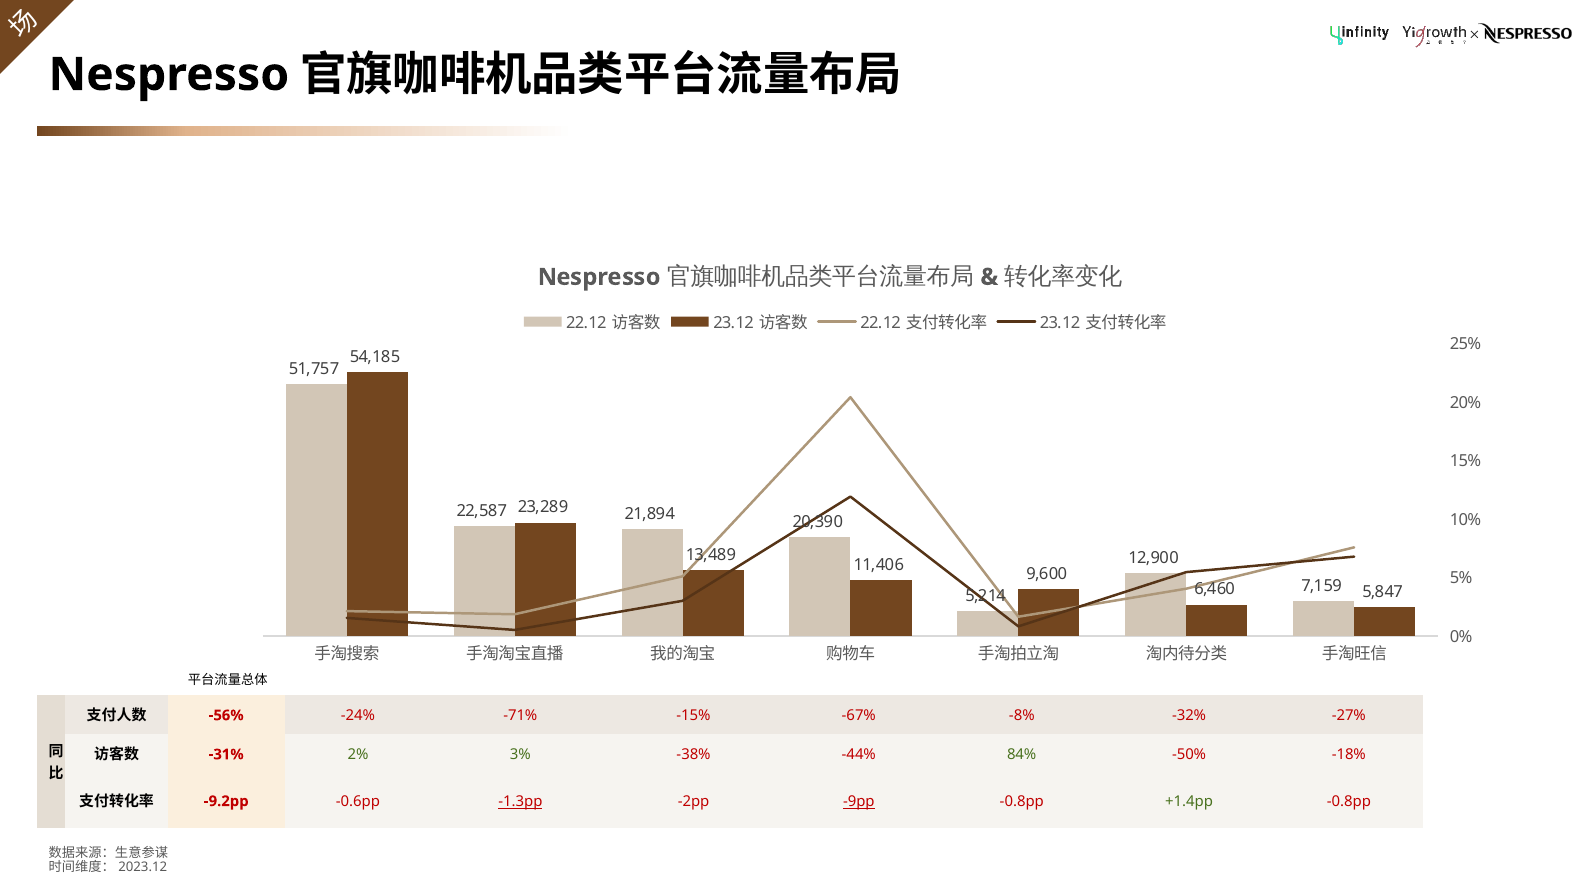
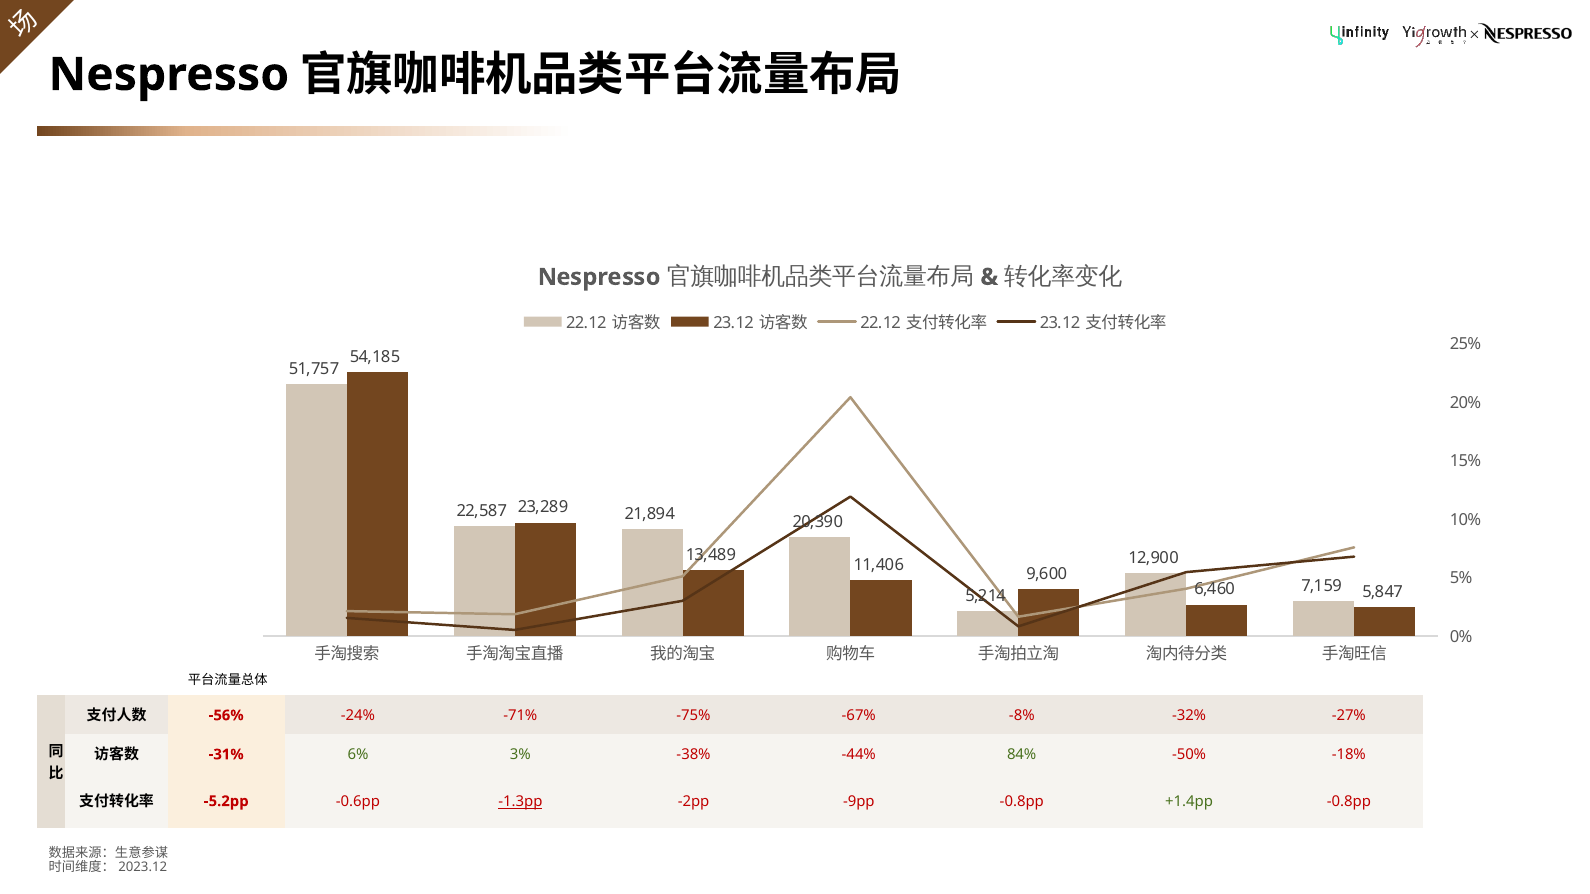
-15%: -15% -> -75% (694, 716)
2%: 2% -> 6% (358, 755)
-9.2pp: -9.2pp -> -5.2pp (226, 802)
-9pp underline: present -> none (859, 802)
